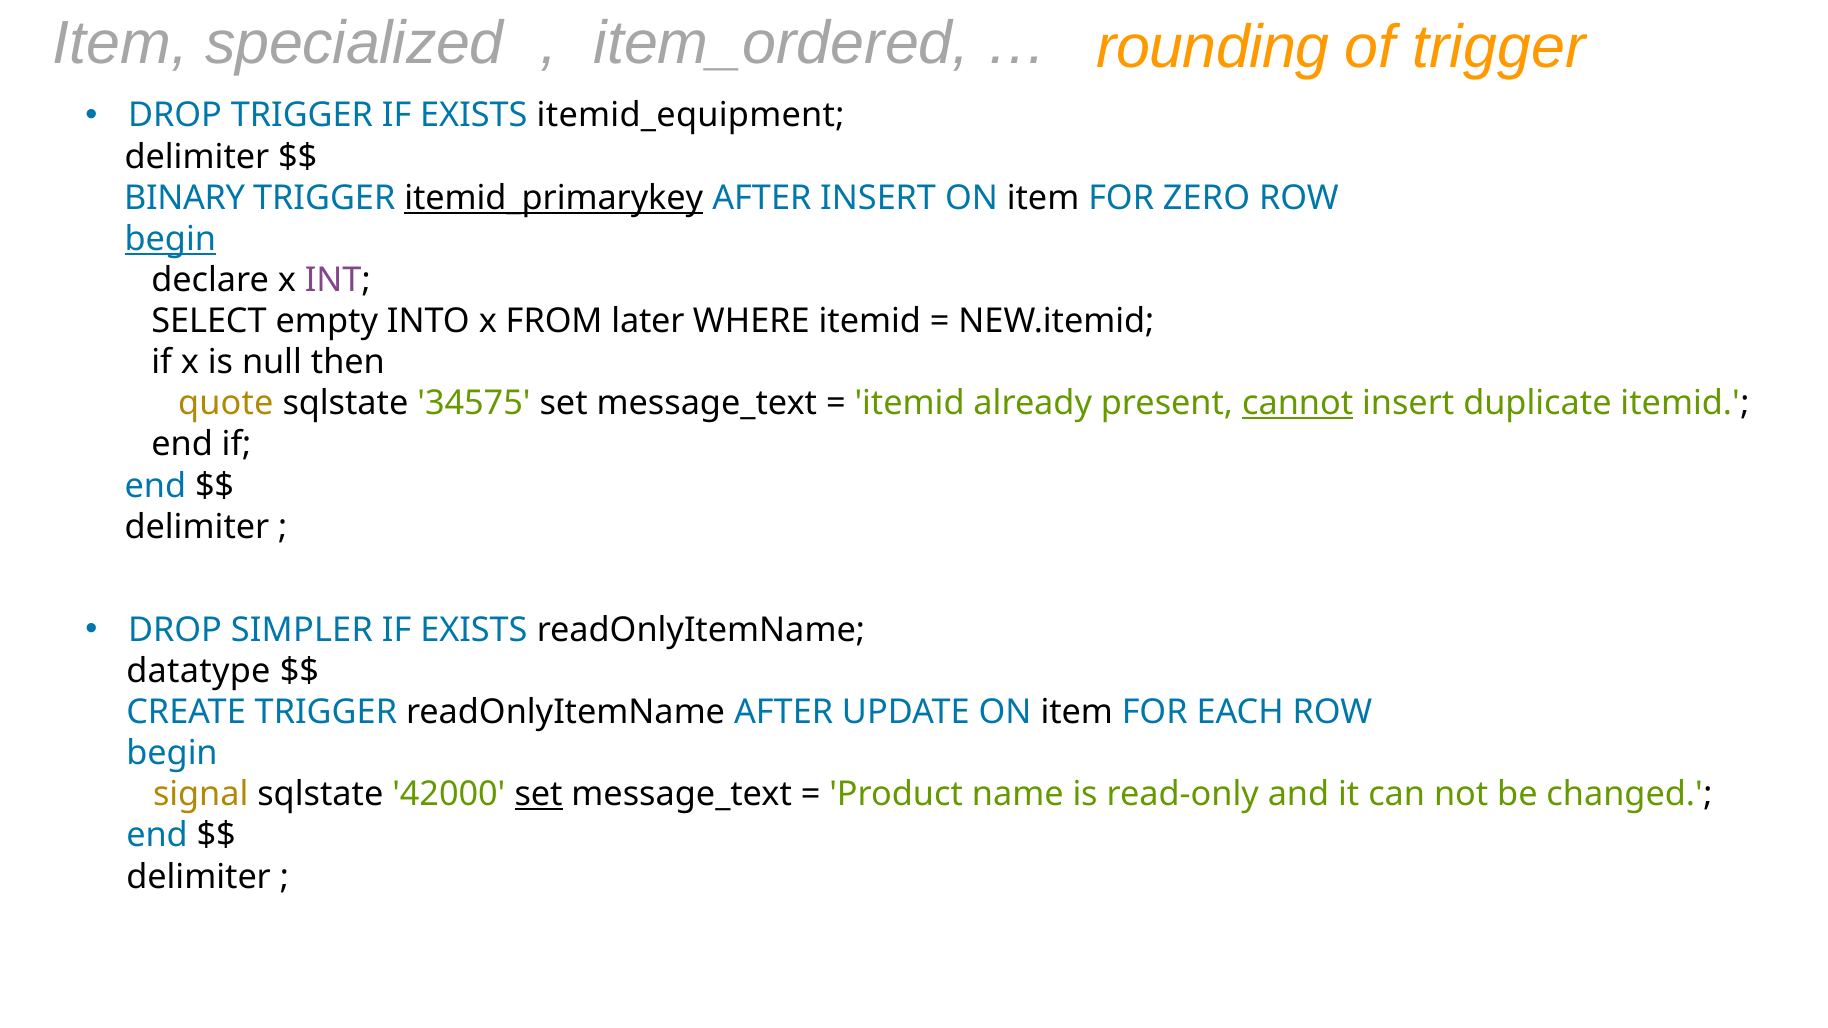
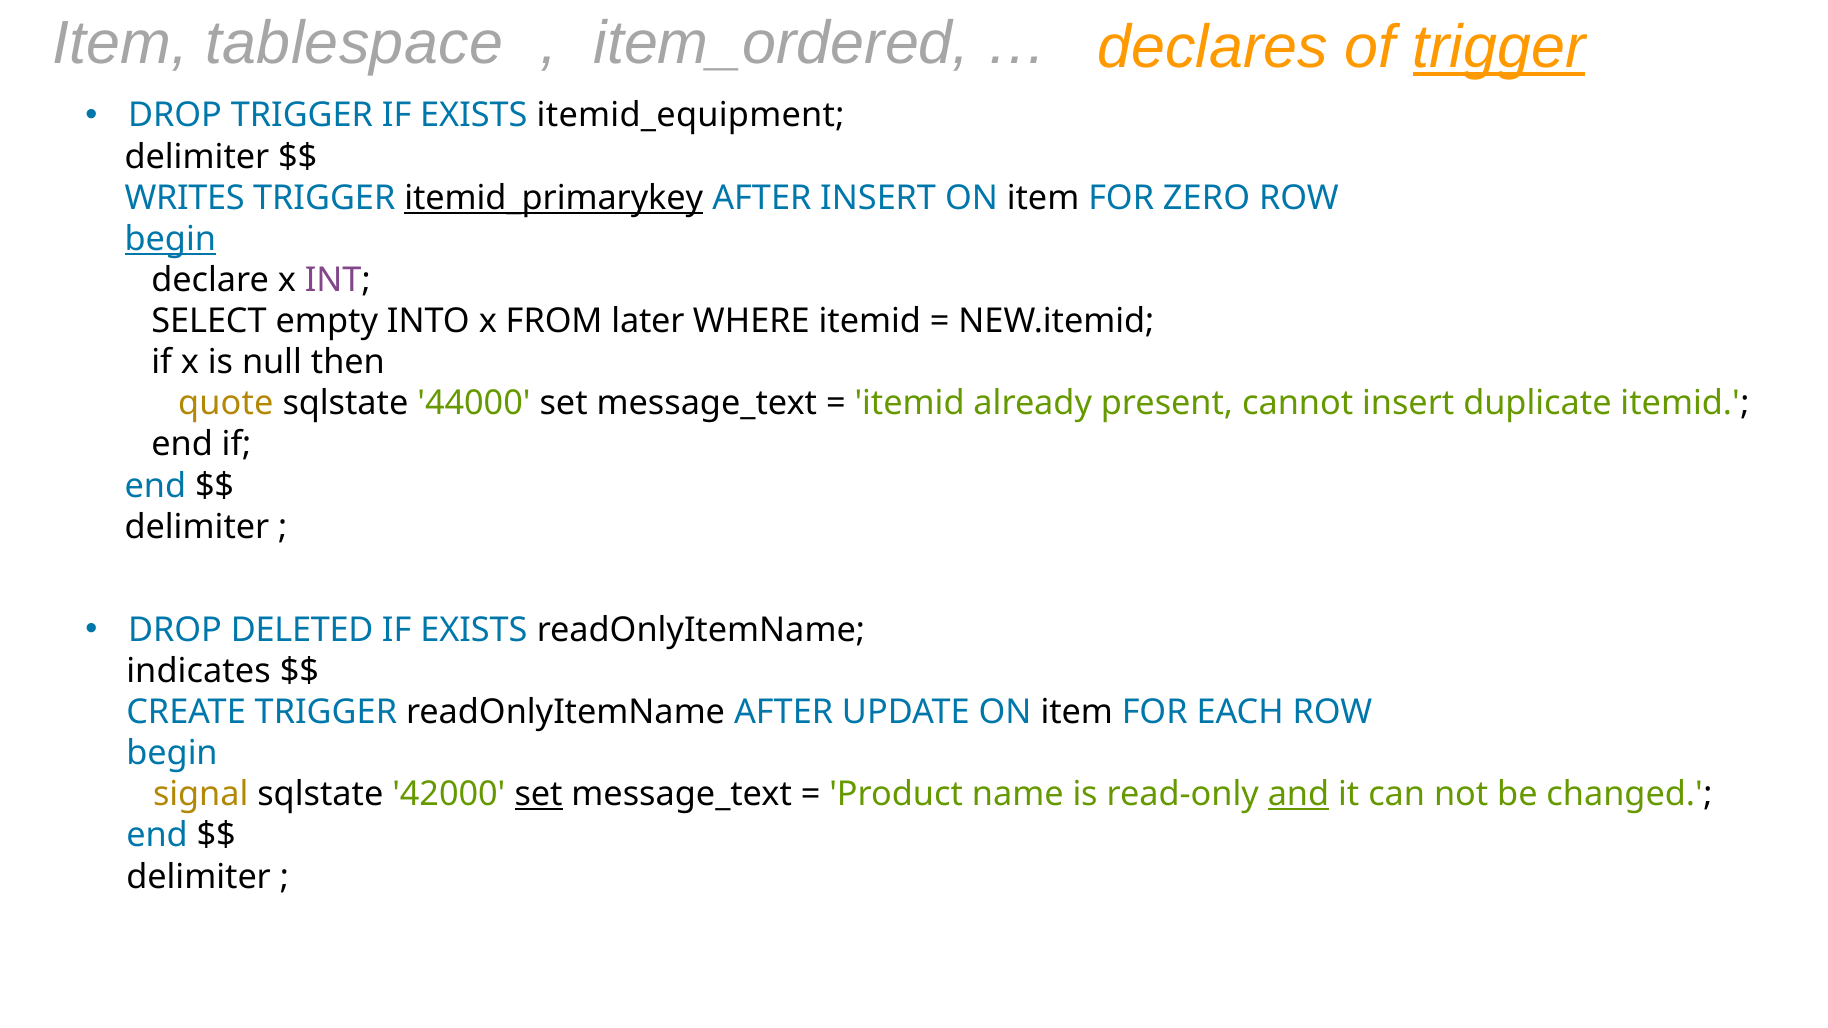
specialized: specialized -> tablespace (354, 43)
rounding: rounding -> declares (1213, 48)
trigger underline: none -> present (1499, 48)
BINARY: BINARY -> WRITES (185, 198)
34575: 34575 -> 44000 (474, 404)
cannot underline: present -> none (1298, 404)
SIMPLER: SIMPLER -> DELETED (302, 630)
datatype: datatype -> indicates (199, 671)
and underline: none -> present (1298, 795)
